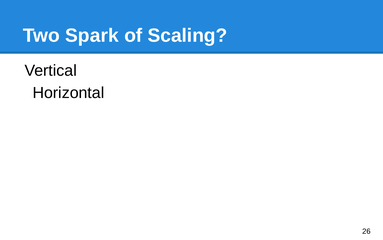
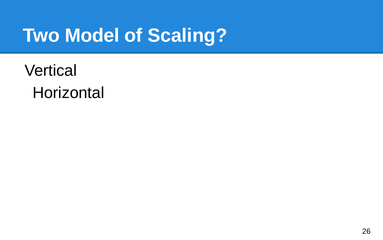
Spark: Spark -> Model (92, 35)
